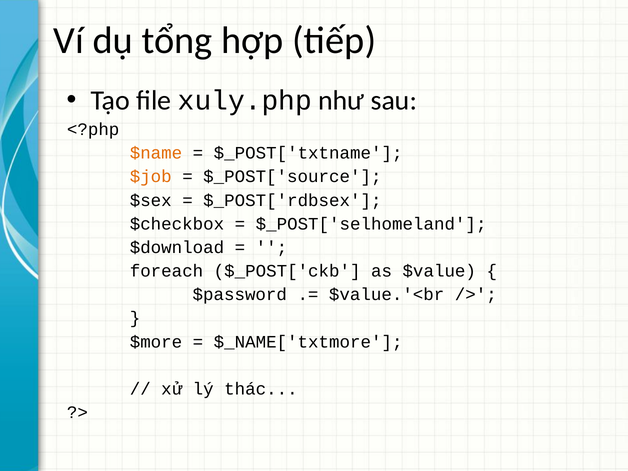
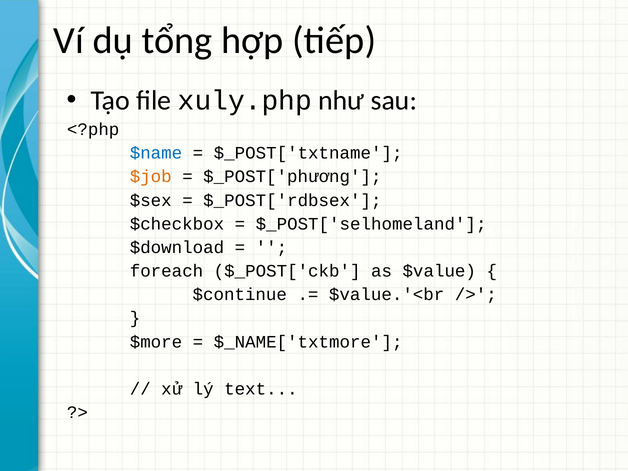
$name colour: orange -> blue (156, 153)
$_POST['source: $_POST['source -> $_POST['phương (292, 177)
$password: $password -> $continue (240, 295)
thác: thác -> text (261, 389)
